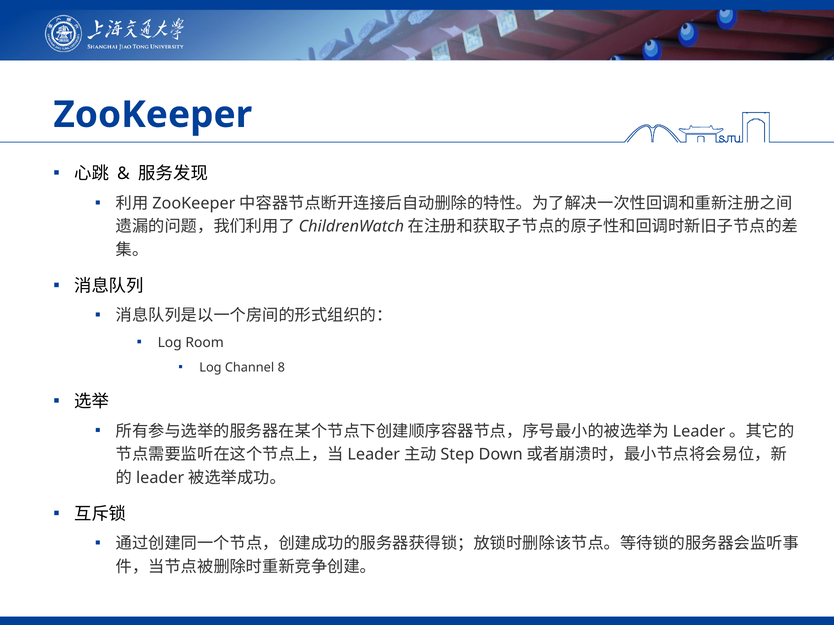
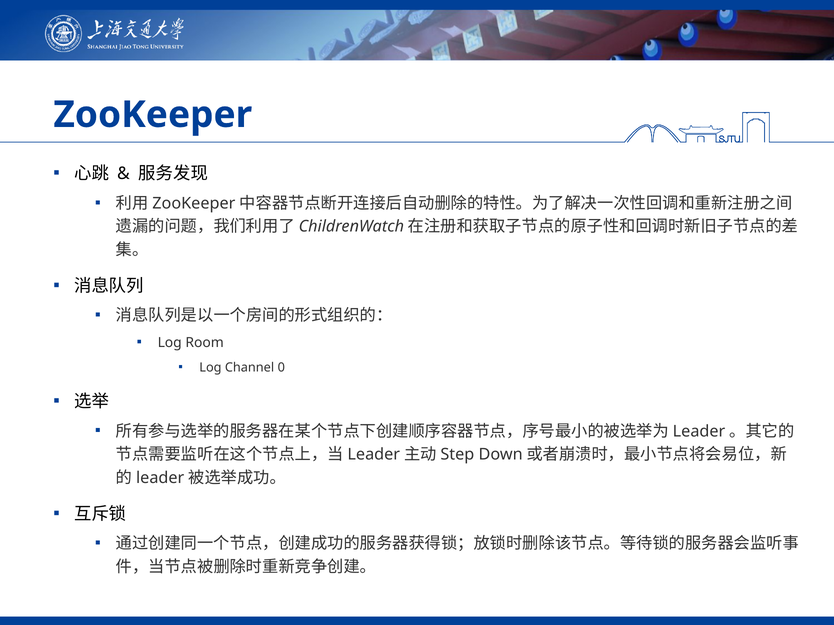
8: 8 -> 0 (281, 368)
